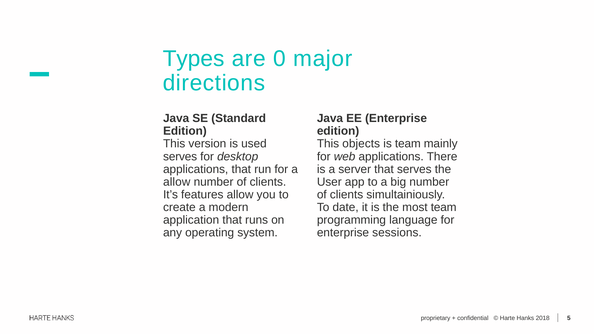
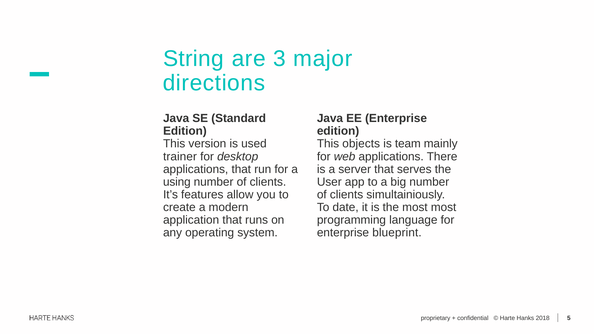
Types: Types -> String (193, 59)
0: 0 -> 3 (280, 59)
serves: serves -> trainer (180, 157)
allow: allow -> using (177, 182)
most team: team -> most (444, 207)
sessions: sessions -> blueprint (397, 233)
